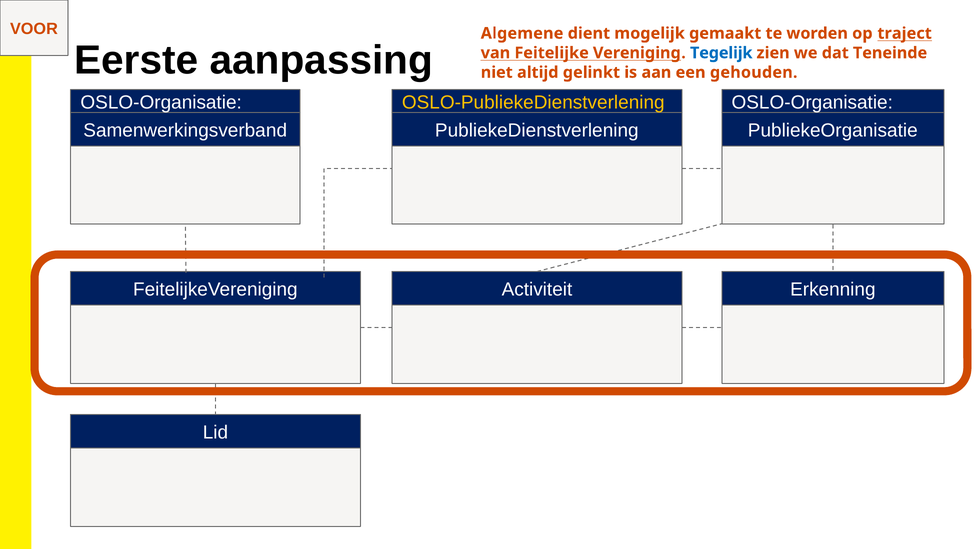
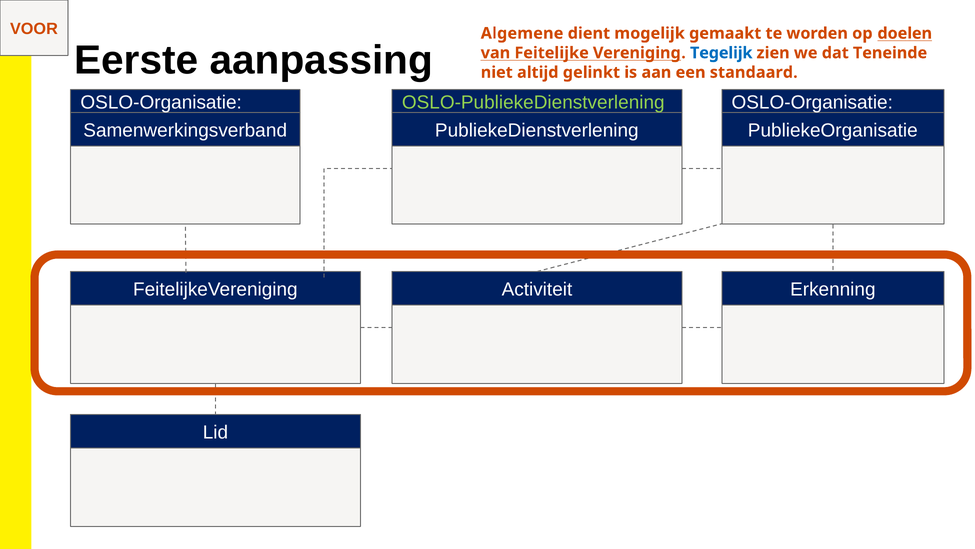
traject: traject -> doelen (905, 33)
gehouden: gehouden -> standaard (754, 72)
OSLO-PubliekeDienstverlening colour: yellow -> light green (533, 102)
